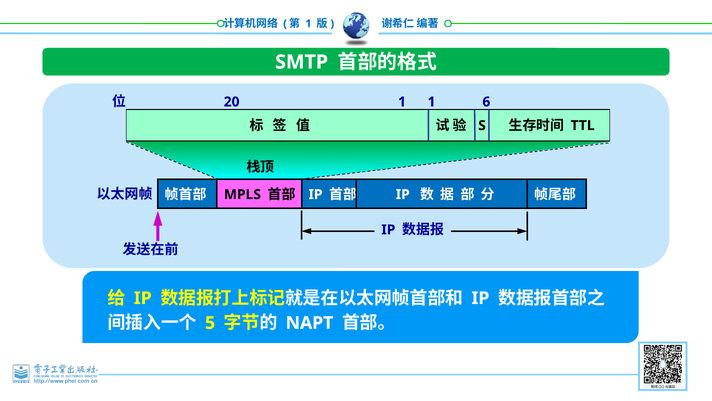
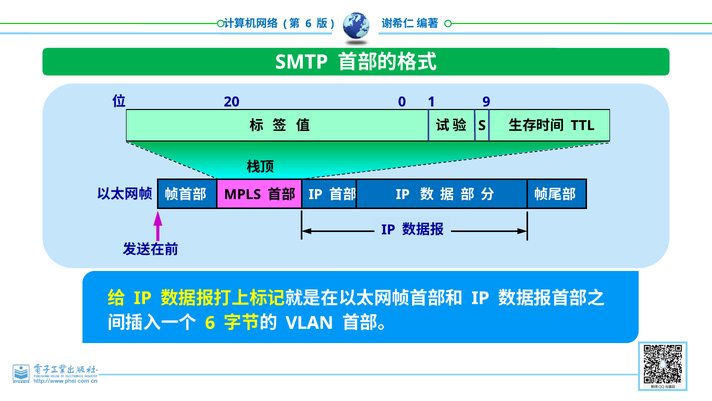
1: 1 -> 6 (308, 24)
20 1: 1 -> 0 (402, 102)
6: 6 -> 9 (486, 102)
5: 5 -> 6 (210, 323)
NAPT: NAPT -> VLAN (309, 323)
